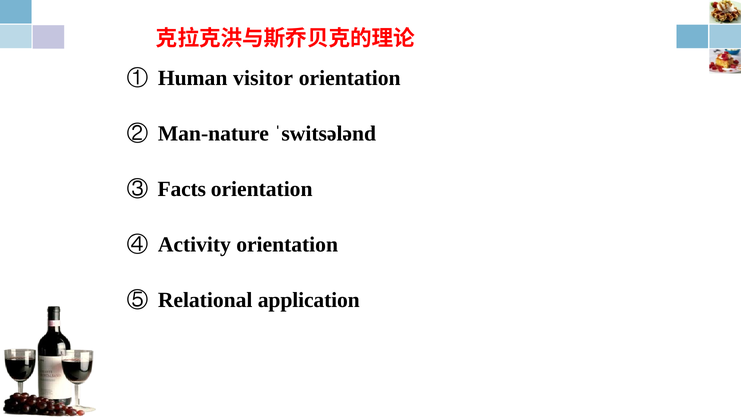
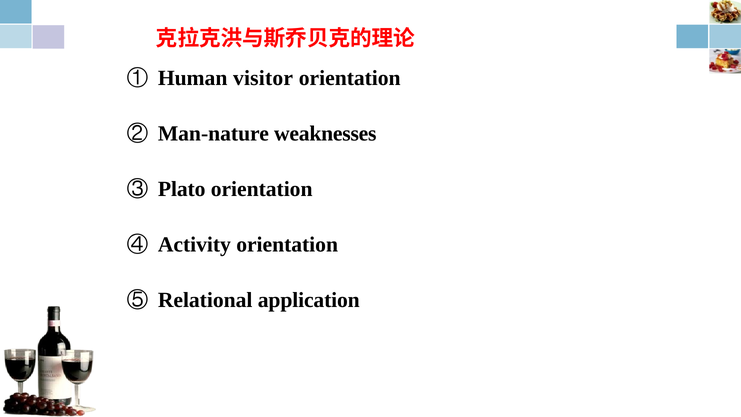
ˈswitsələnd: ˈswitsələnd -> weaknesses (325, 134)
Facts: Facts -> Plato (182, 189)
